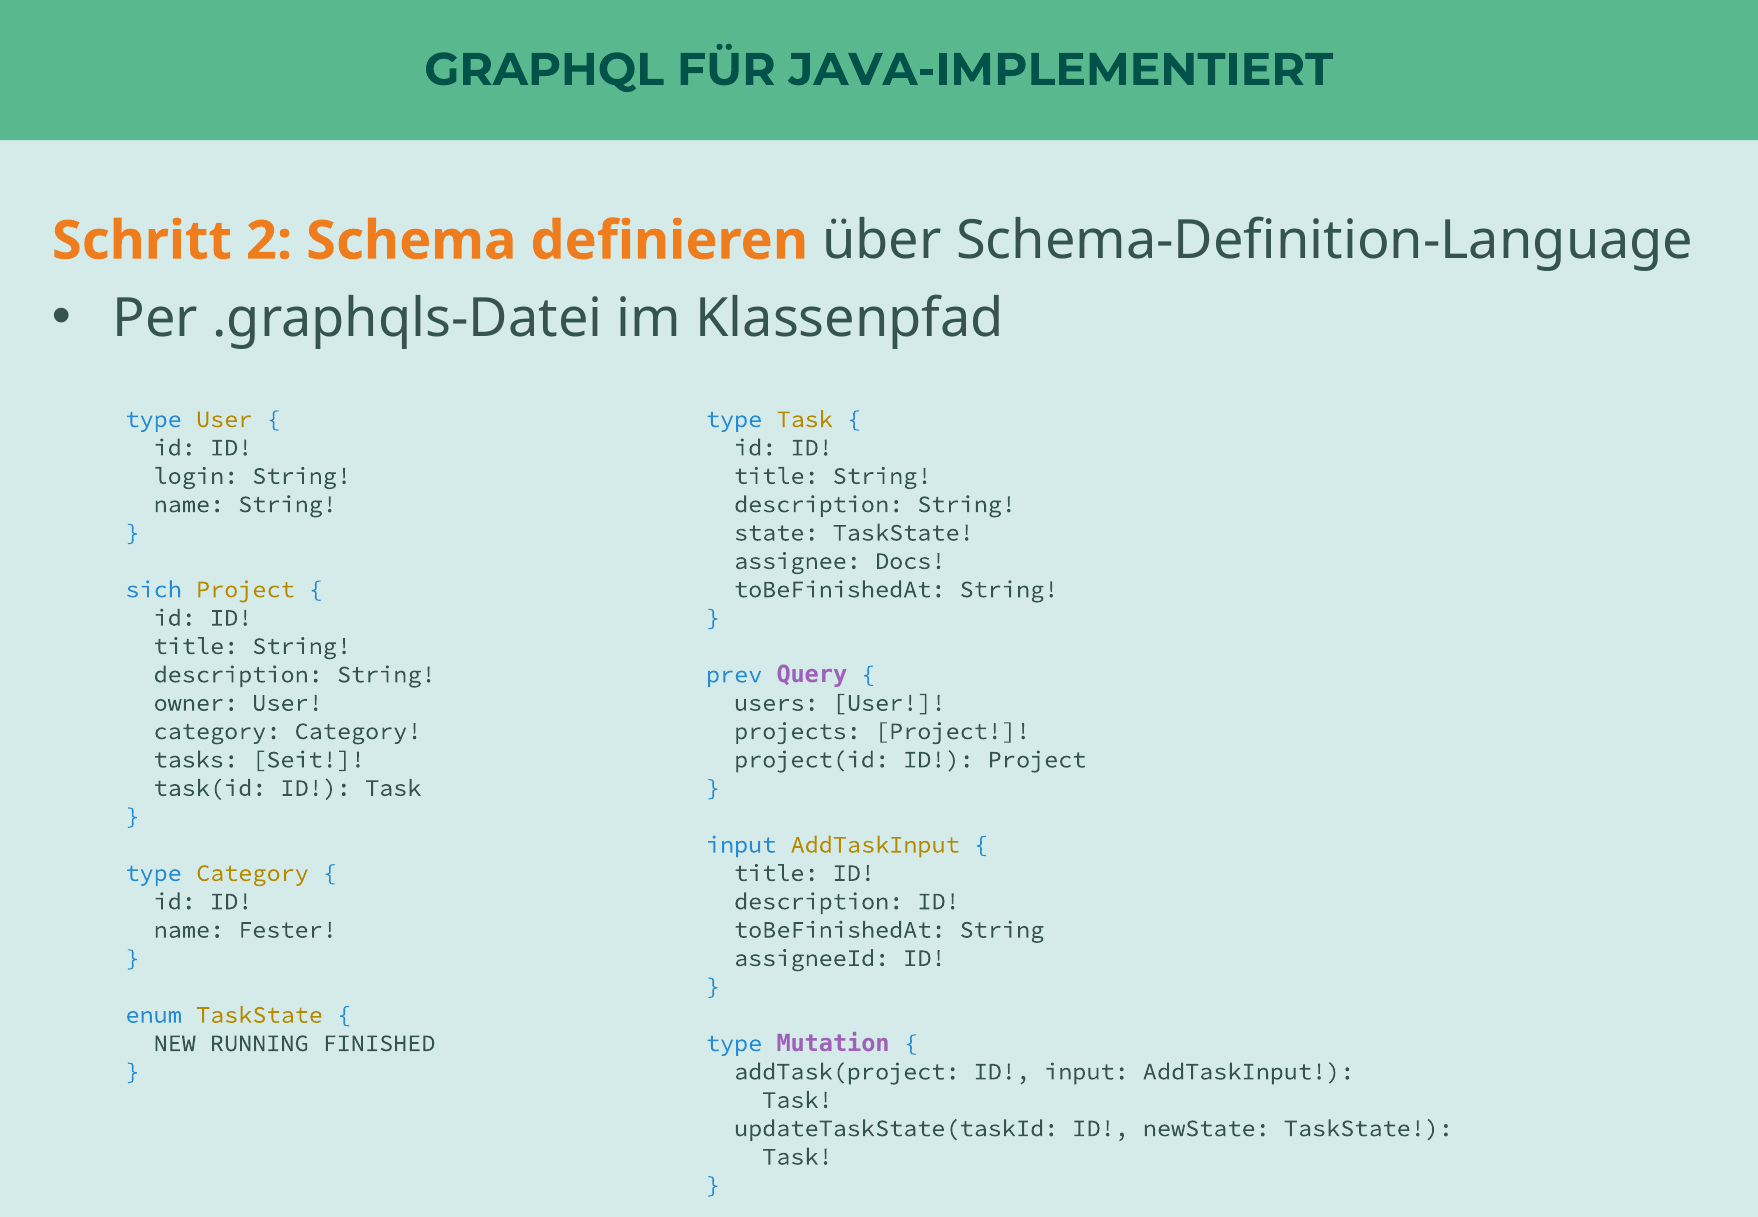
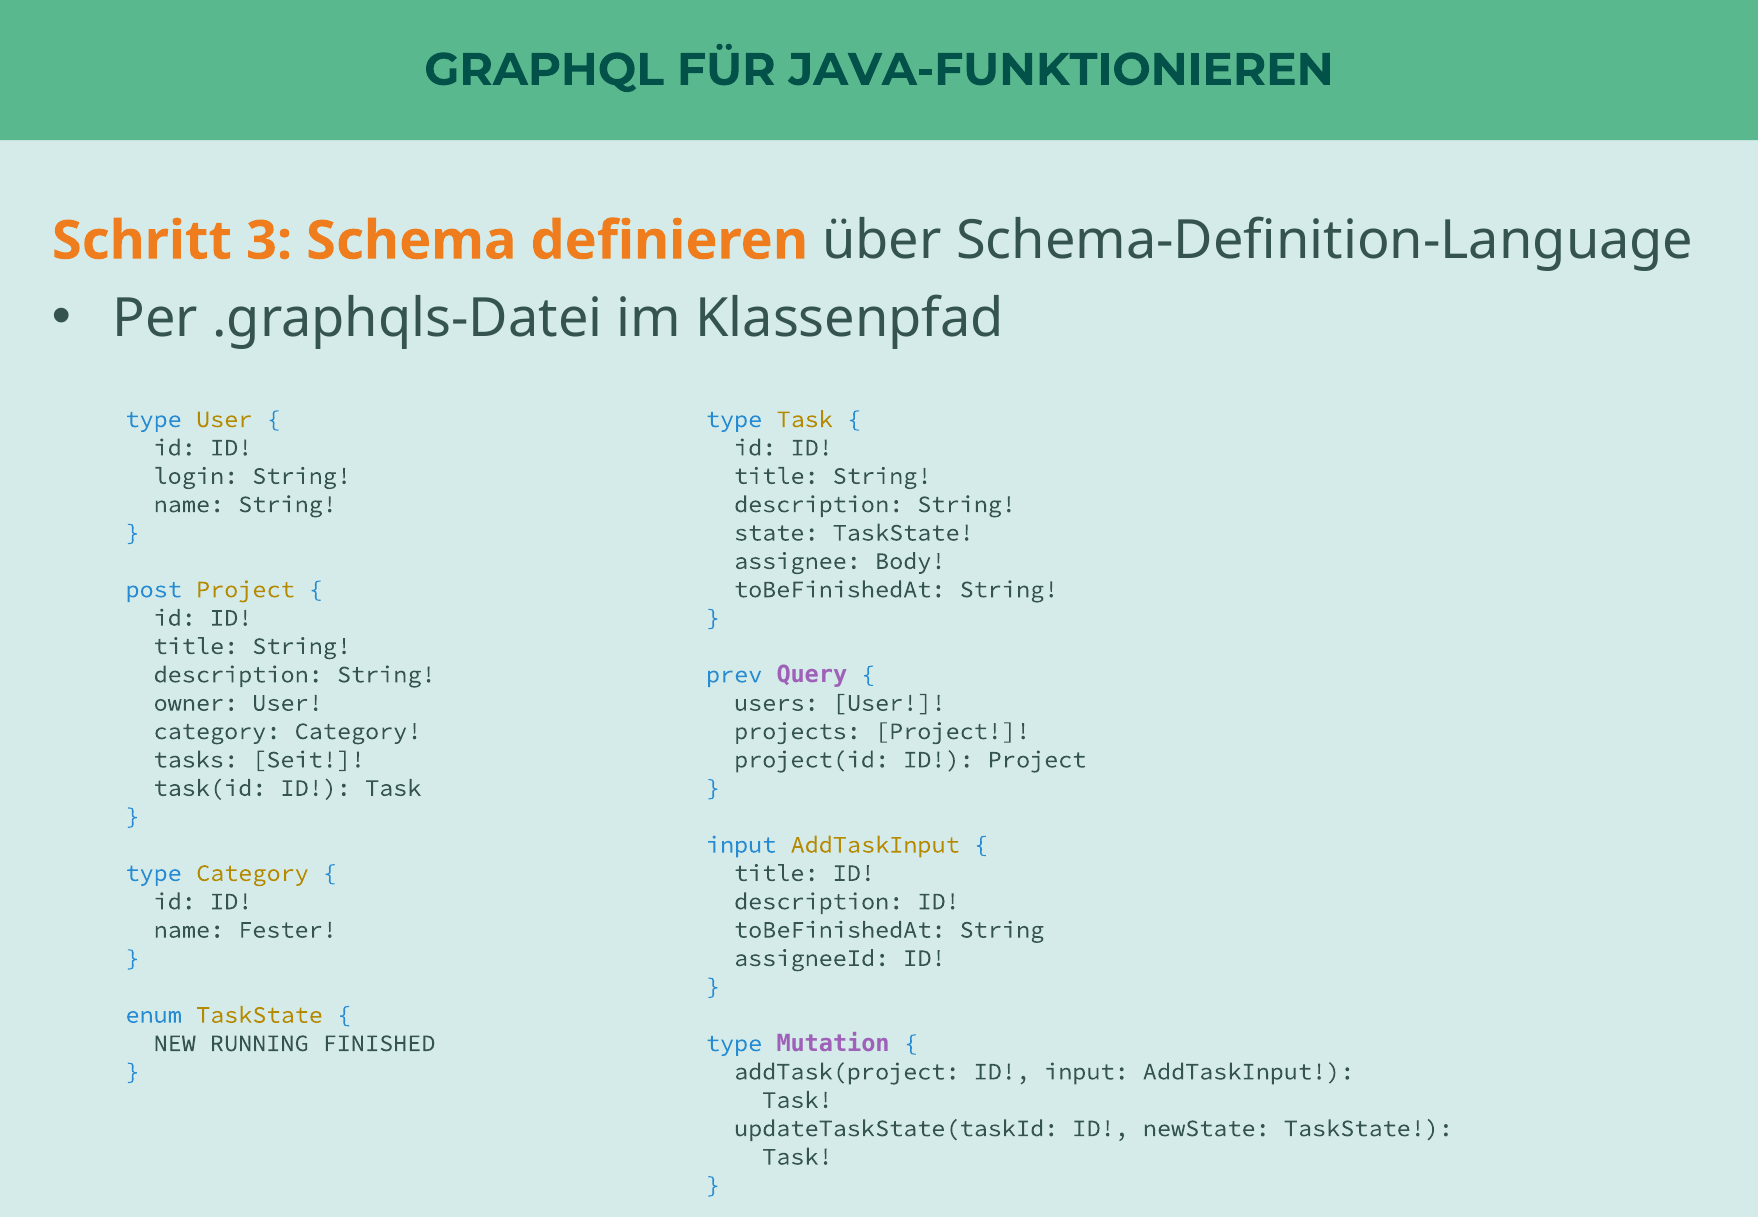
JAVA-IMPLEMENTIERT: JAVA-IMPLEMENTIERT -> JAVA-FUNKTIONIEREN (1061, 70)
2: 2 -> 3 (269, 241)
Docs: Docs -> Body (910, 561)
sich: sich -> post (154, 589)
